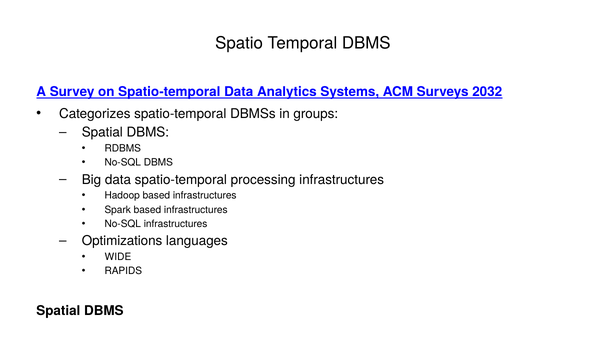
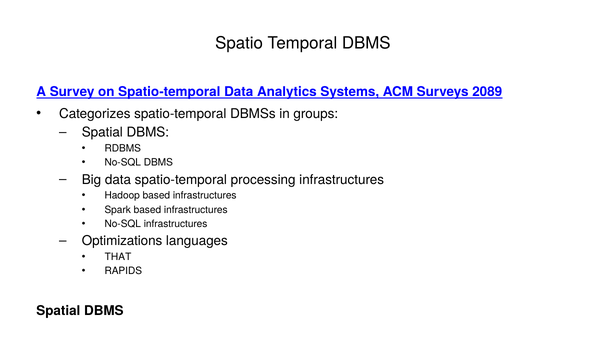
2032: 2032 -> 2089 (487, 92)
WIDE: WIDE -> THAT (118, 257)
